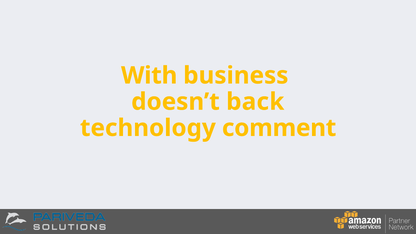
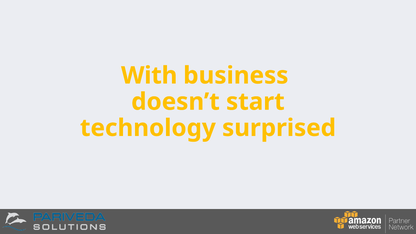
back: back -> start (255, 102)
comment: comment -> surprised (279, 128)
